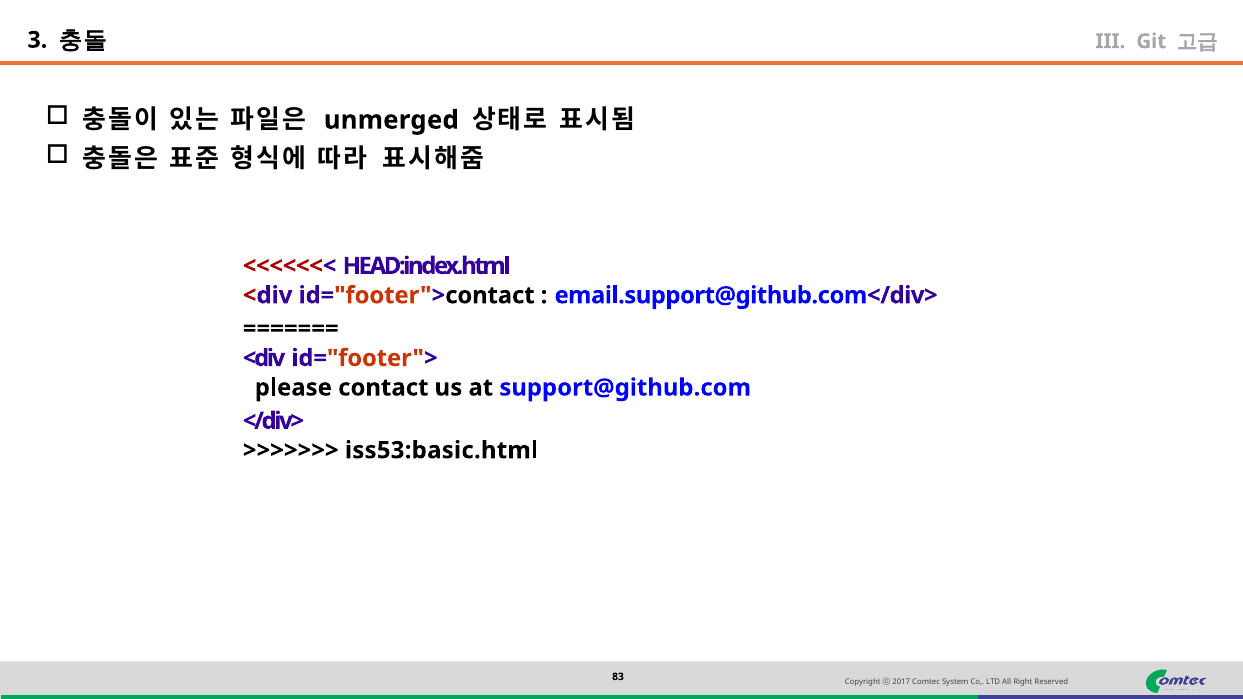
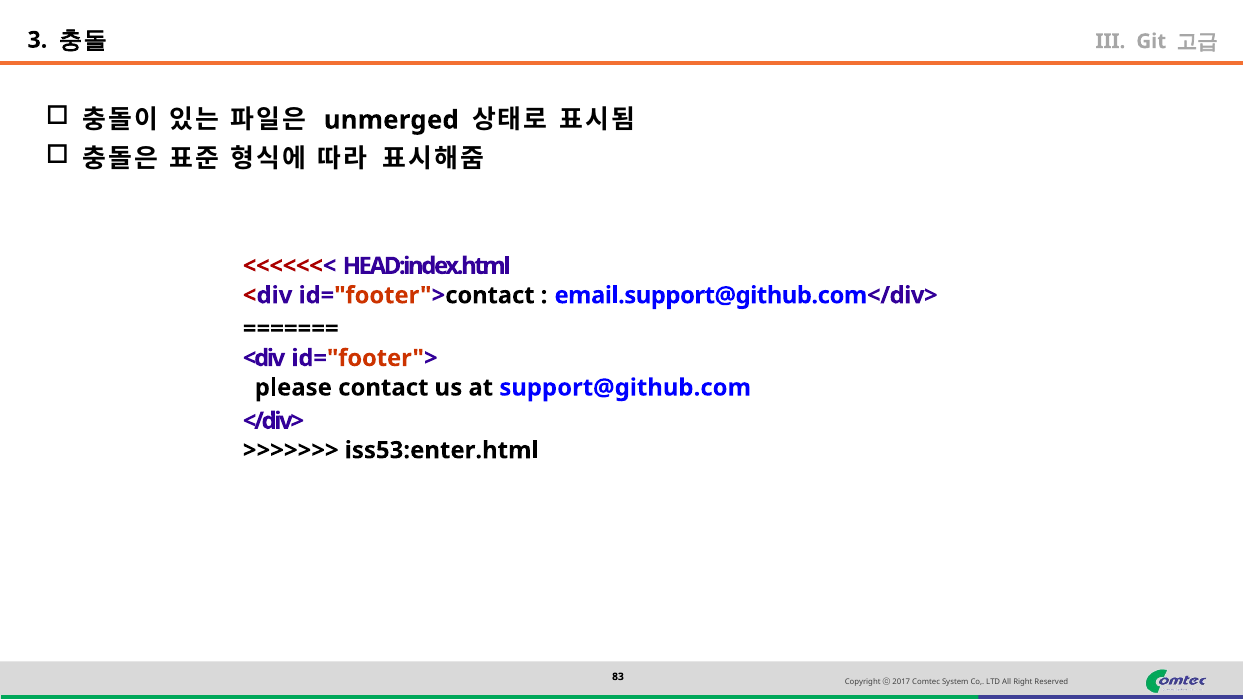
iss53:basic.html: iss53:basic.html -> iss53:enter.html (442, 450)
